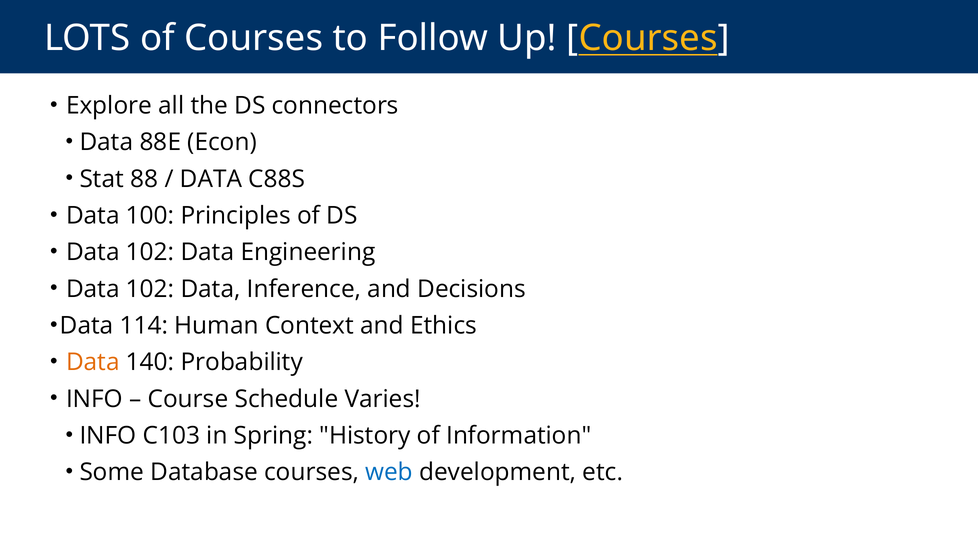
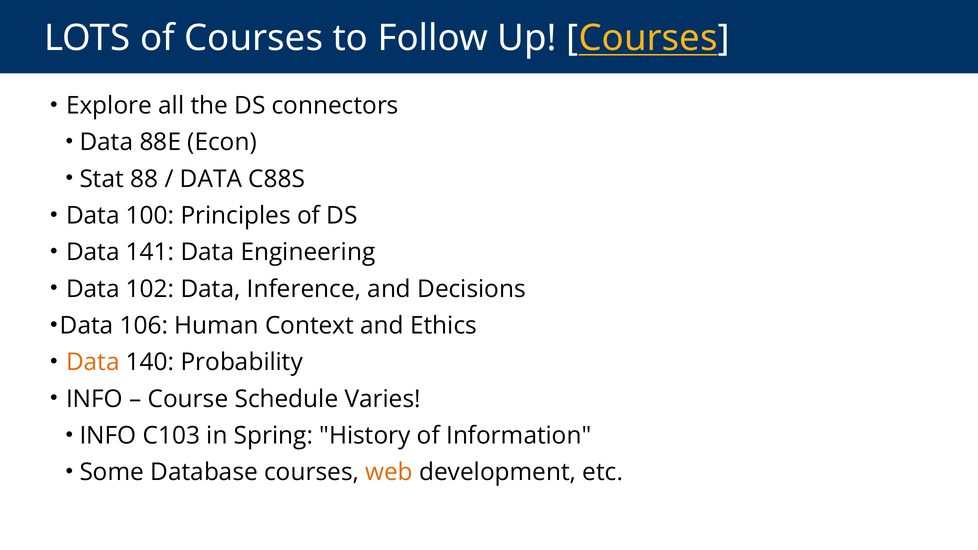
102: 102 -> 141 (150, 252)
114: 114 -> 106 (144, 326)
web colour: blue -> orange (389, 472)
